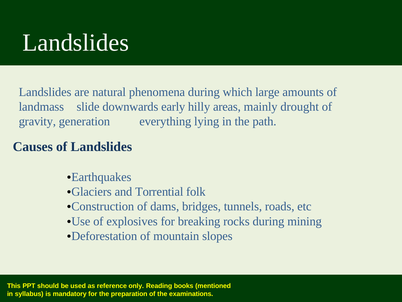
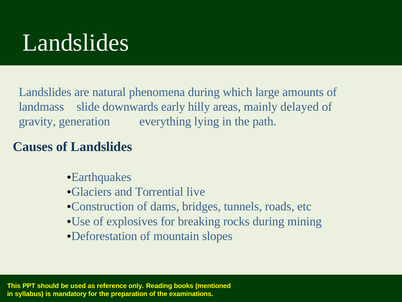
drought: drought -> delayed (300, 107)
folk: folk -> live (196, 191)
